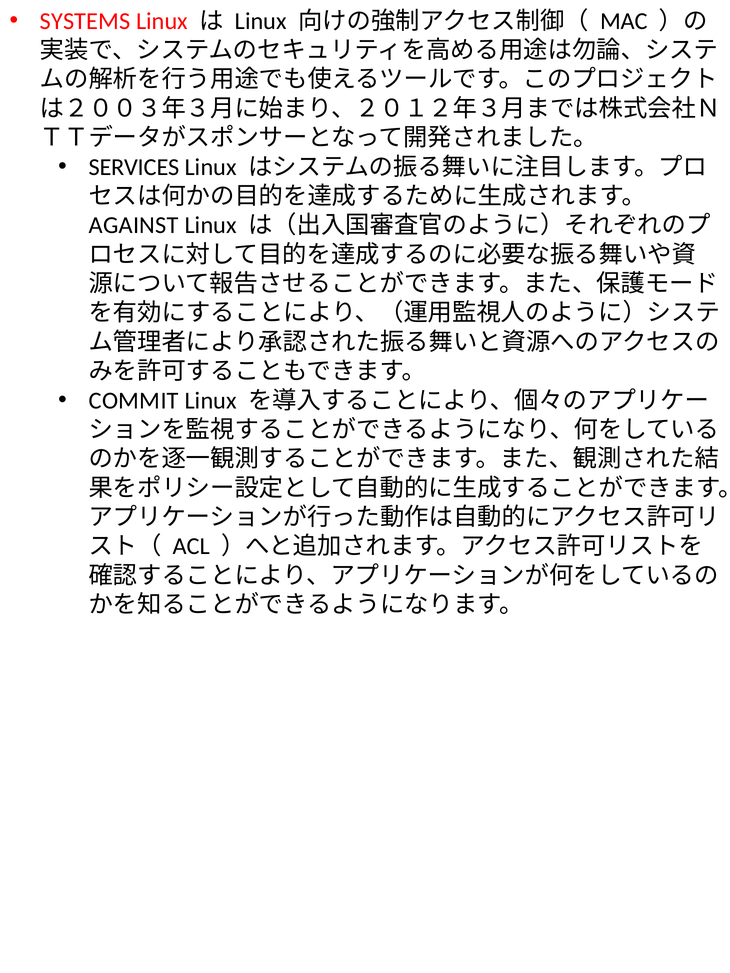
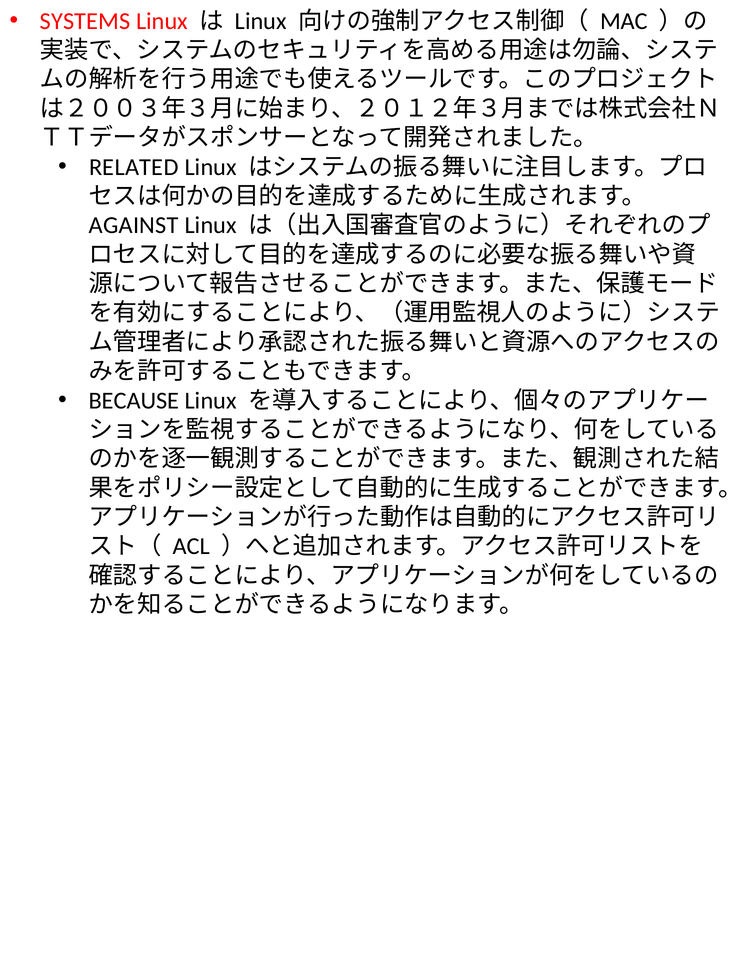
SERVICES: SERVICES -> RELATED (134, 167)
COMMIT: COMMIT -> BECAUSE (134, 401)
